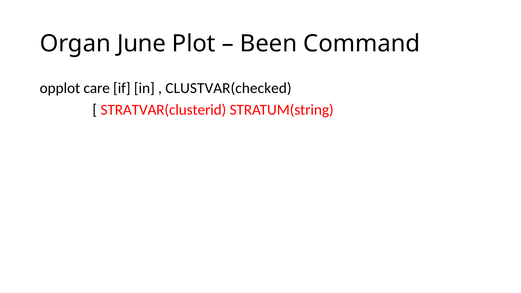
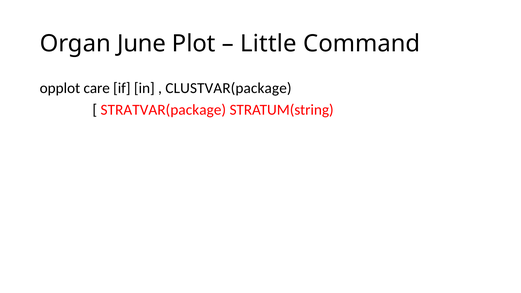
Been: Been -> Little (268, 44)
CLUSTVAR(checked: CLUSTVAR(checked -> CLUSTVAR(package (228, 88)
STRATVAR(clusterid: STRATVAR(clusterid -> STRATVAR(package (163, 110)
